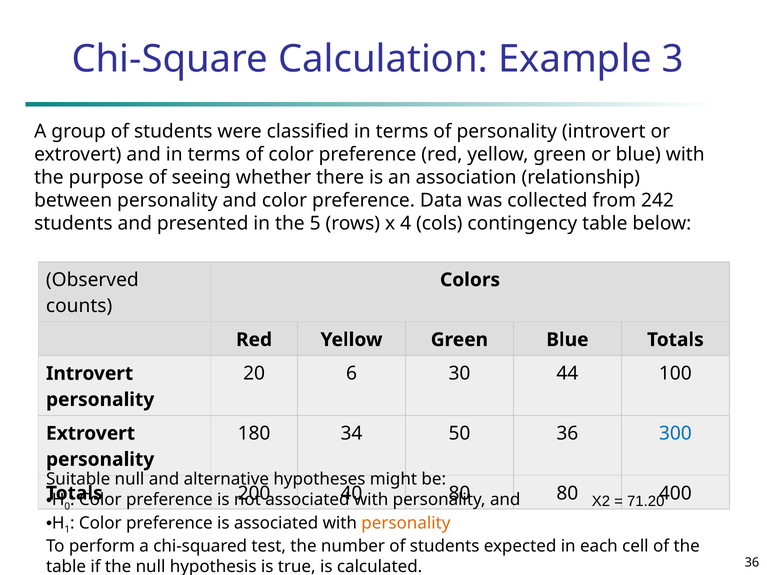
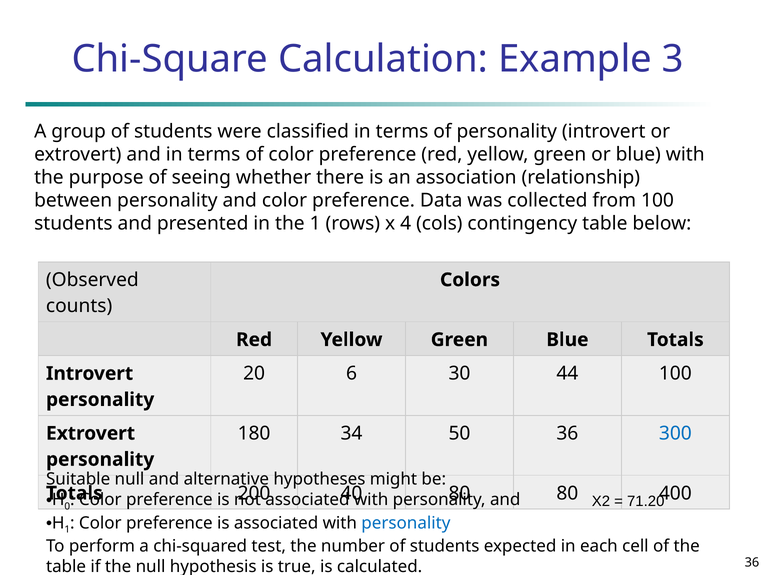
from 242: 242 -> 100 (658, 201)
the 5: 5 -> 1 (315, 224)
personality colour: orange -> blue (406, 523)
